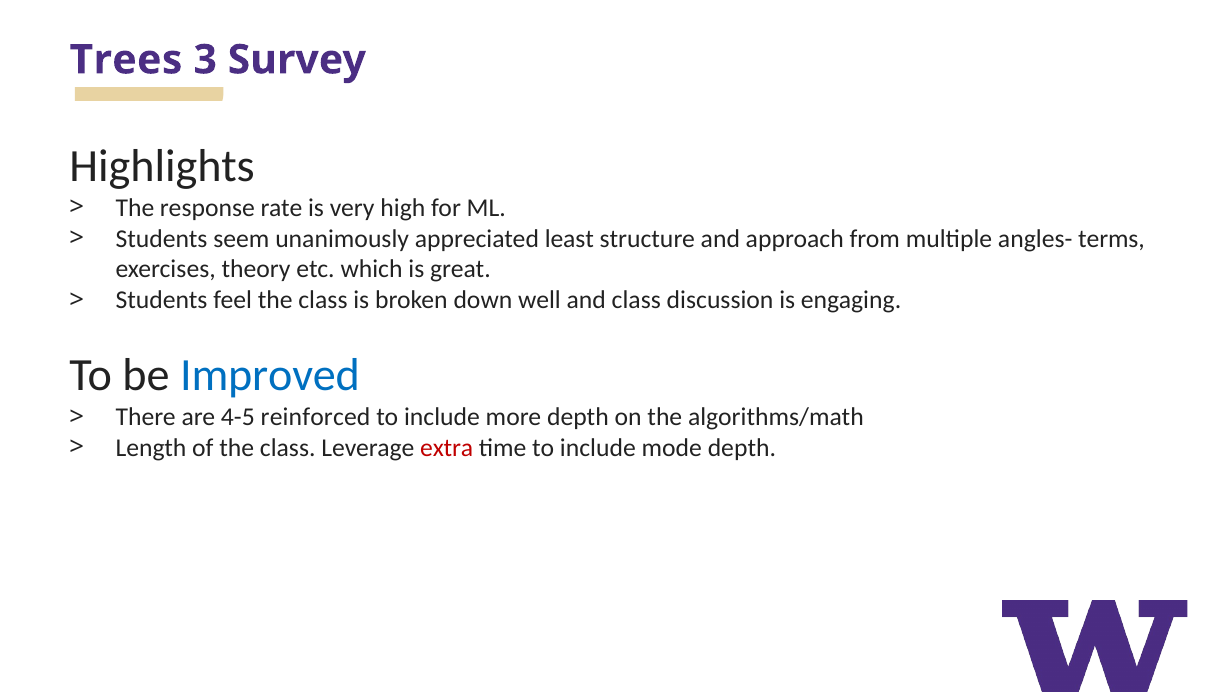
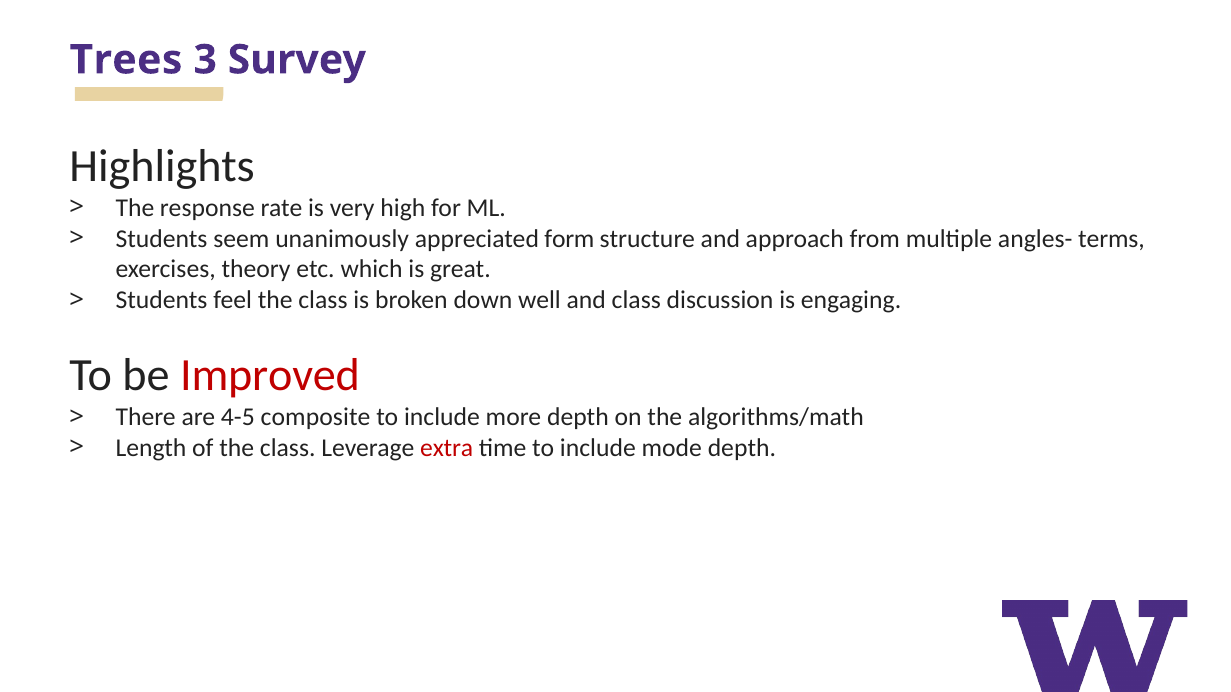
least: least -> form (569, 239)
Improved colour: blue -> red (270, 376)
reinforced: reinforced -> composite (316, 417)
